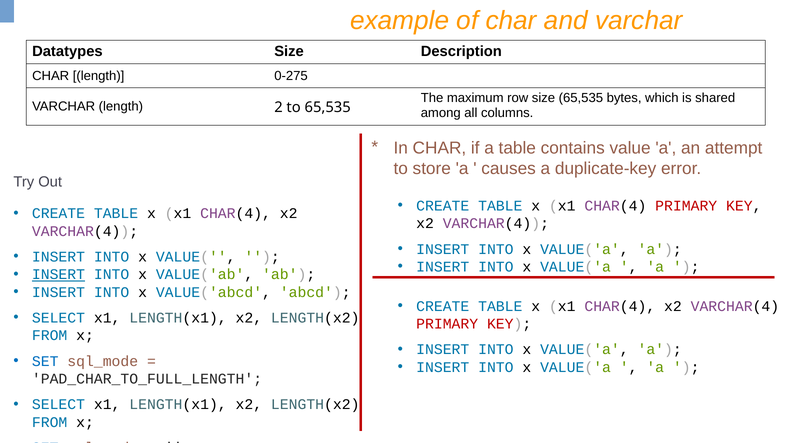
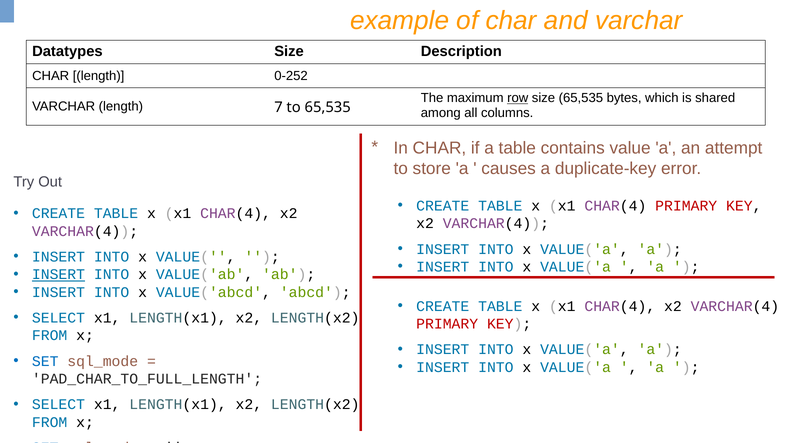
0-275: 0-275 -> 0-252 (291, 76)
row underline: none -> present (518, 98)
2: 2 -> 7 (278, 107)
